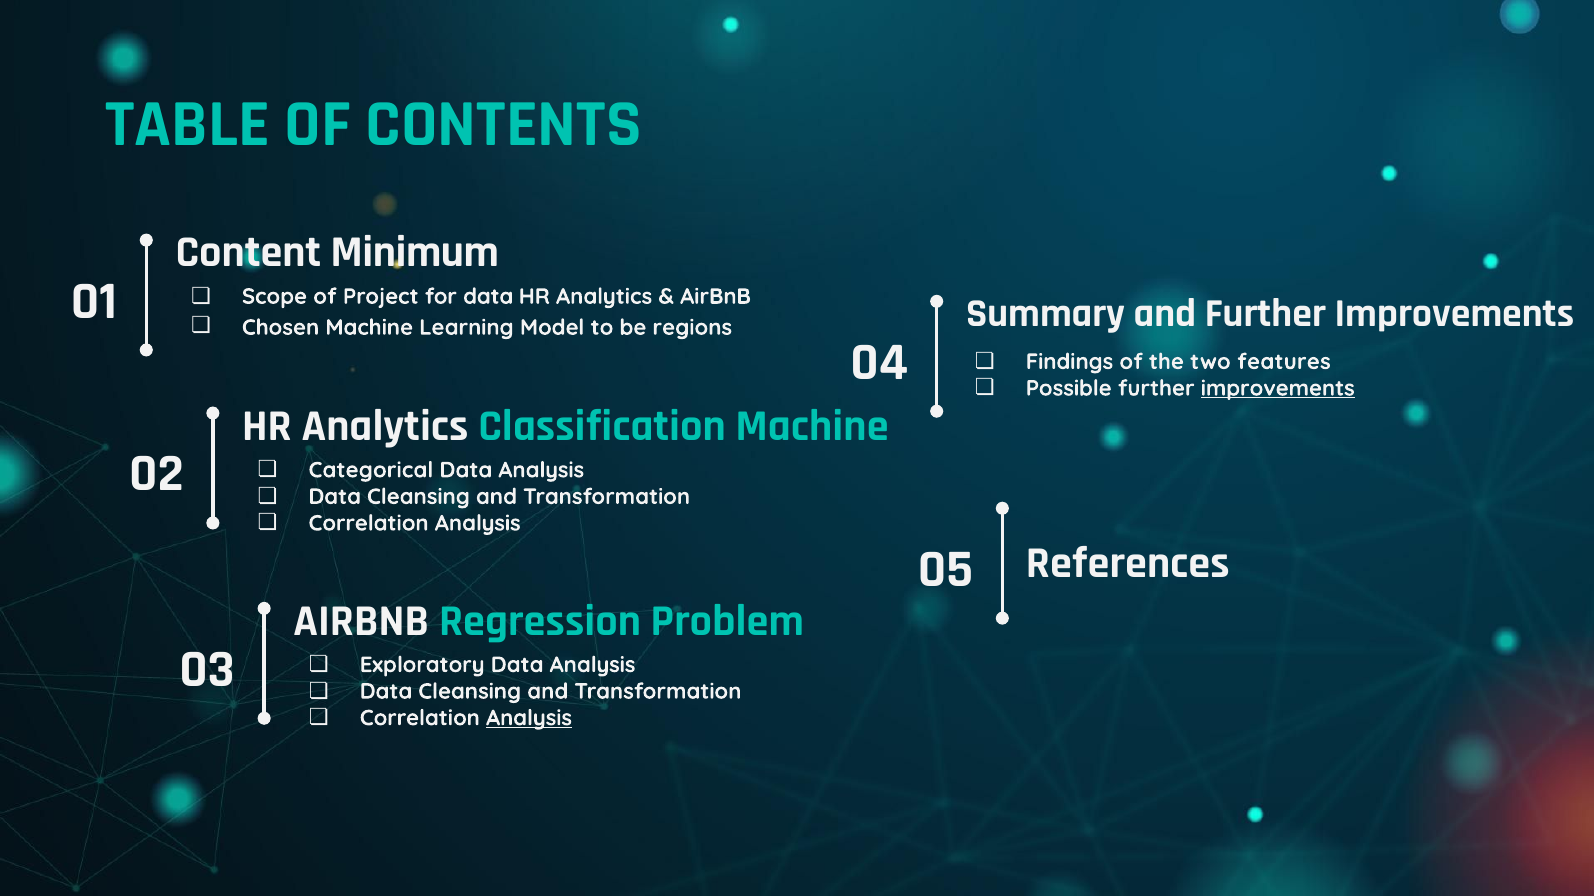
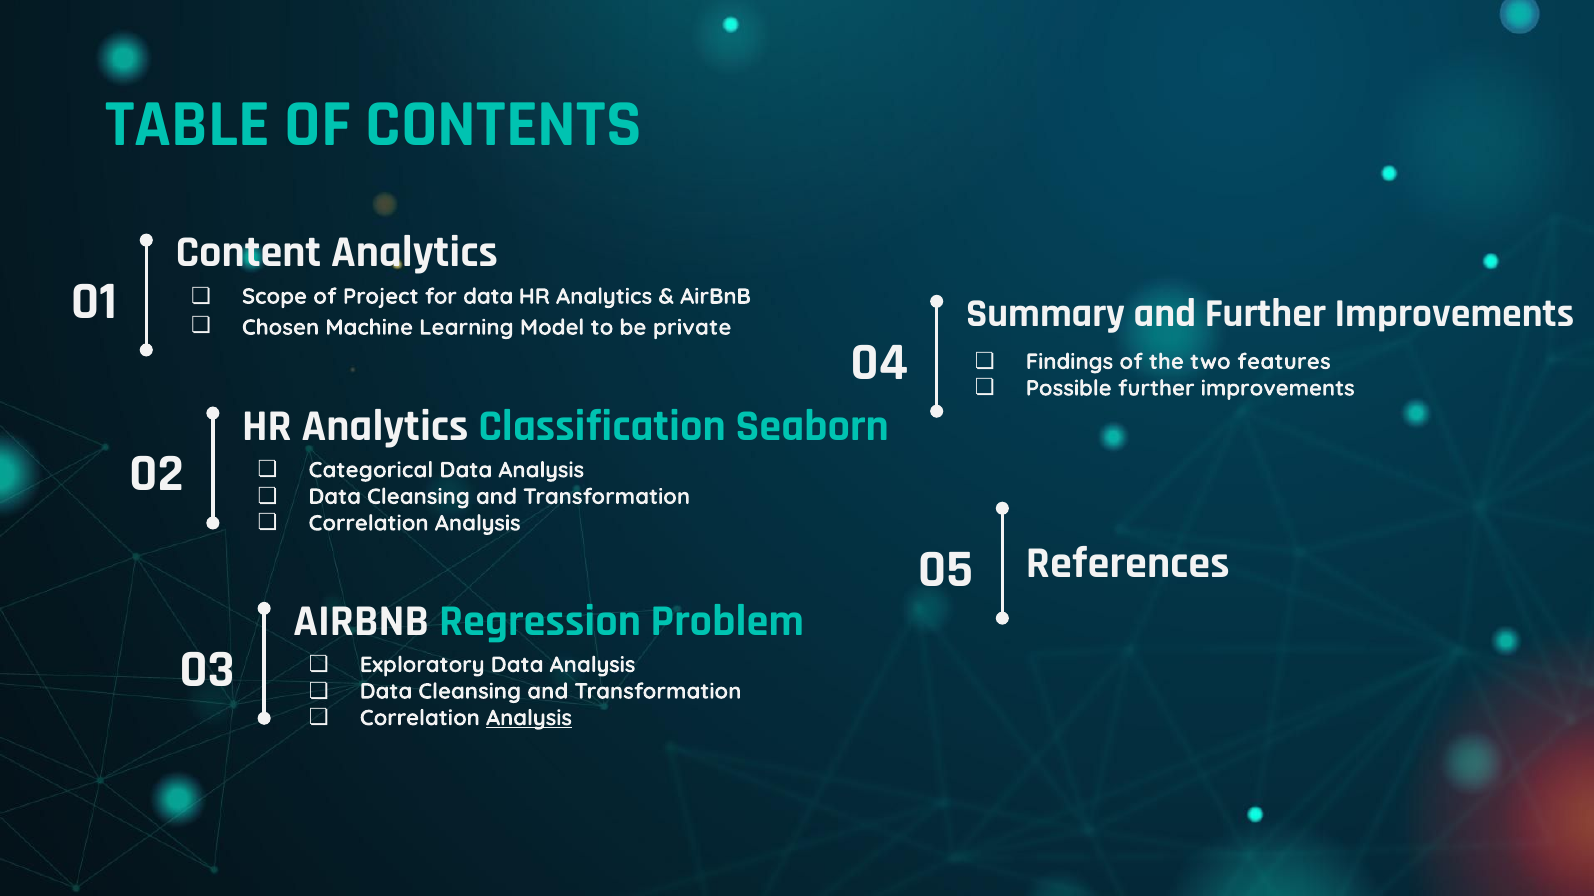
Content Minimum: Minimum -> Analytics (415, 252)
regions: regions -> private (692, 328)
improvements underline: present -> none (1278, 389)
Classification Machine: Machine -> Seaborn (812, 426)
